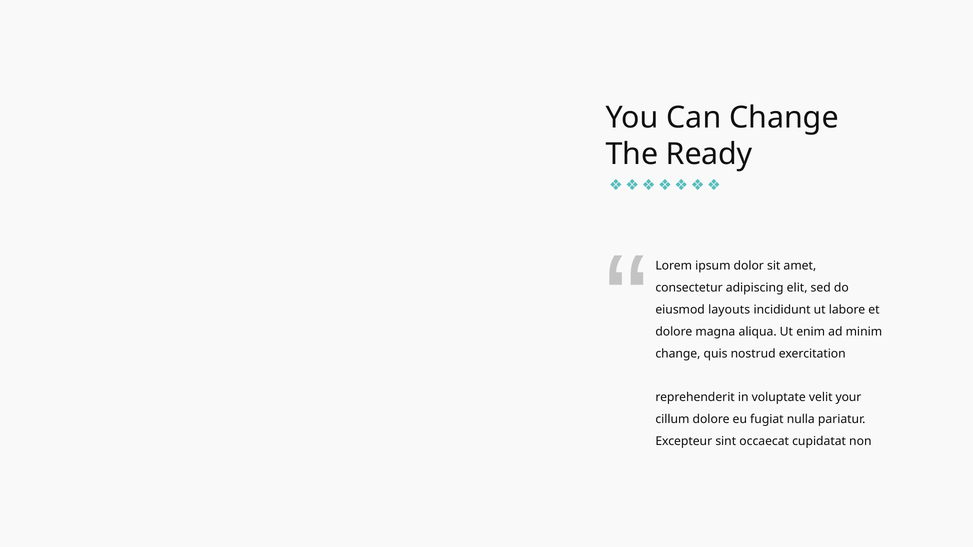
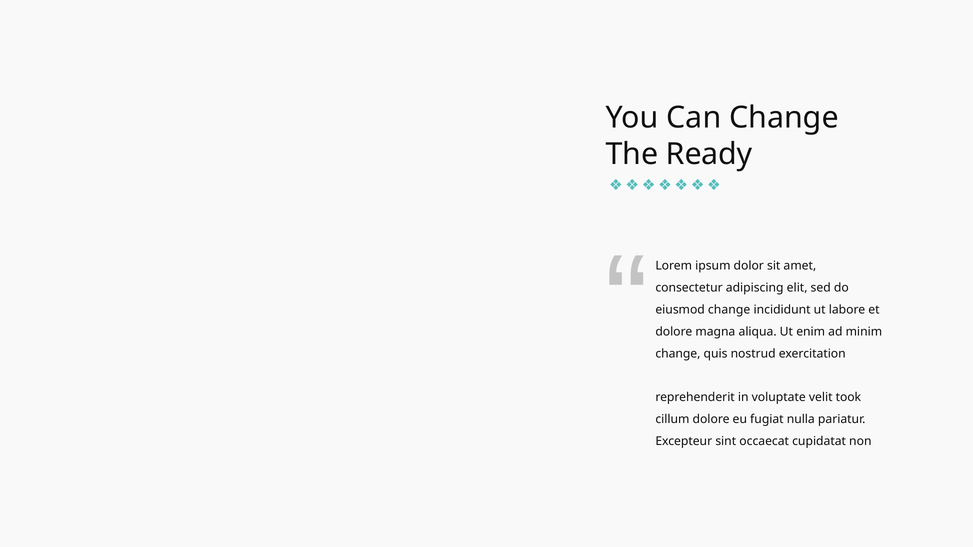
eiusmod layouts: layouts -> change (729, 310)
your: your -> took (848, 397)
